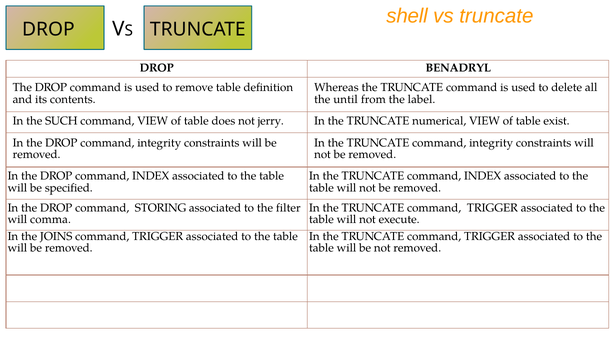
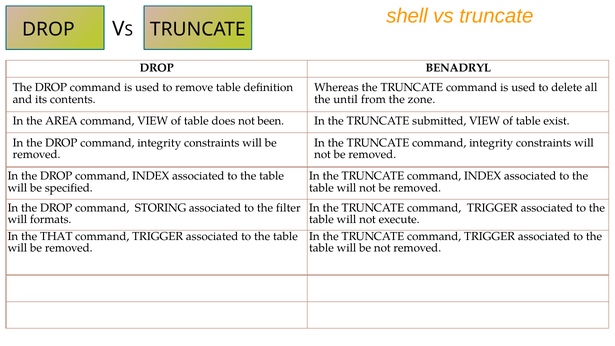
label: label -> zone (422, 99)
SUCH: SUCH -> AREA (61, 121)
jerry: jerry -> been (271, 121)
numerical: numerical -> submitted (439, 121)
comma: comma -> formats (51, 219)
JOINS: JOINS -> THAT (56, 236)
